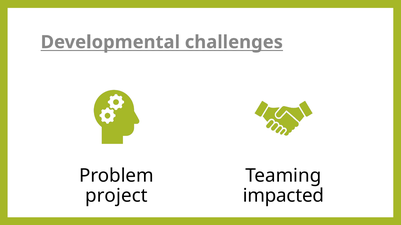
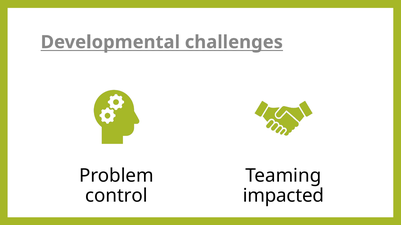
project: project -> control (116, 196)
